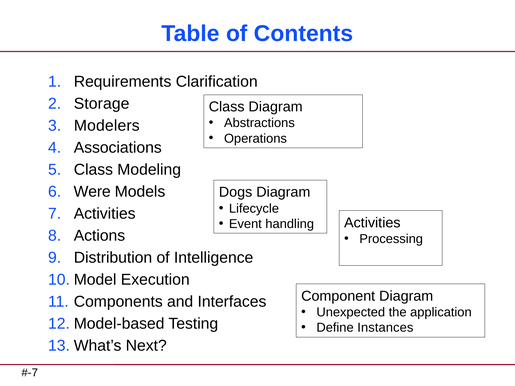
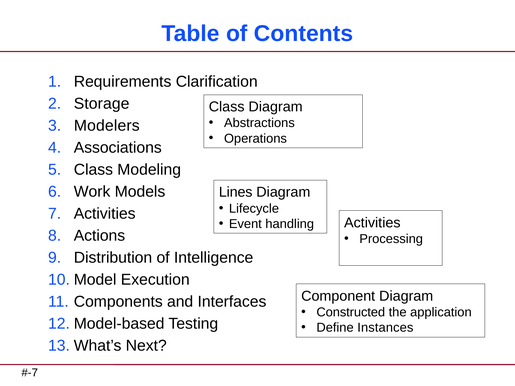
Were: Were -> Work (92, 192)
Dogs: Dogs -> Lines (236, 192)
Unexpected: Unexpected -> Constructed (351, 312)
